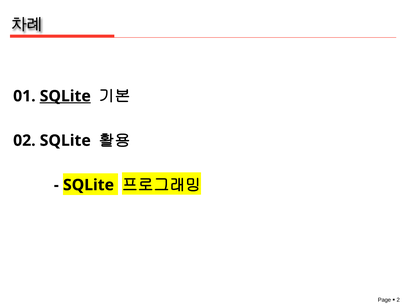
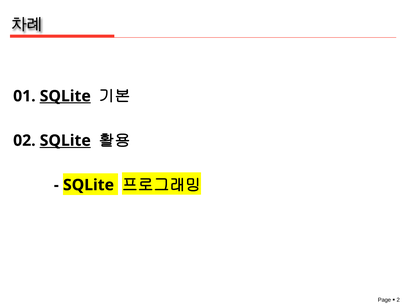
SQLite underline: none -> present (65, 140)
